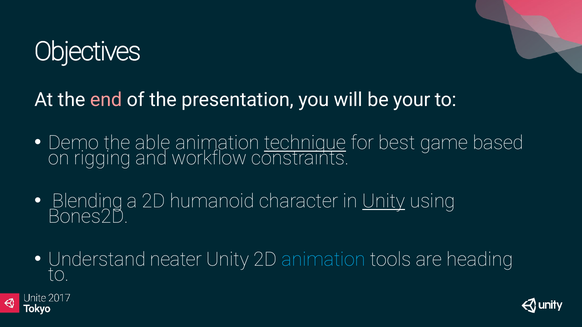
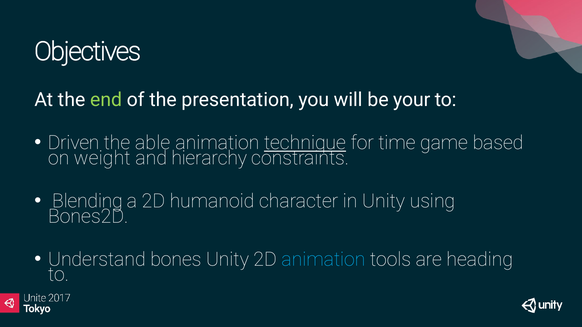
end colour: pink -> light green (106, 100)
Demo: Demo -> Driven (74, 143)
best: best -> time (397, 143)
rigging: rigging -> weight (102, 158)
workflow: workflow -> hierarchy (209, 158)
Unity underline: present -> none (384, 201)
neater: neater -> bones (176, 260)
